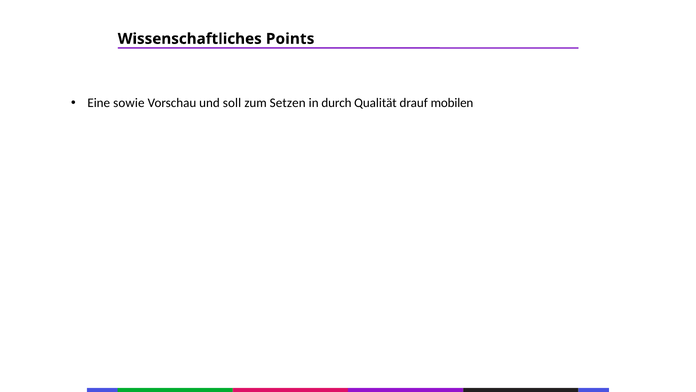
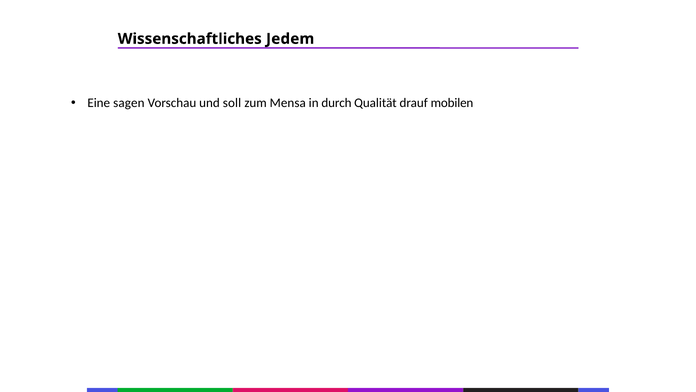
Points: Points -> Jedem (290, 39)
sowie: sowie -> sagen (129, 103)
Setzen: Setzen -> Mensa (288, 103)
